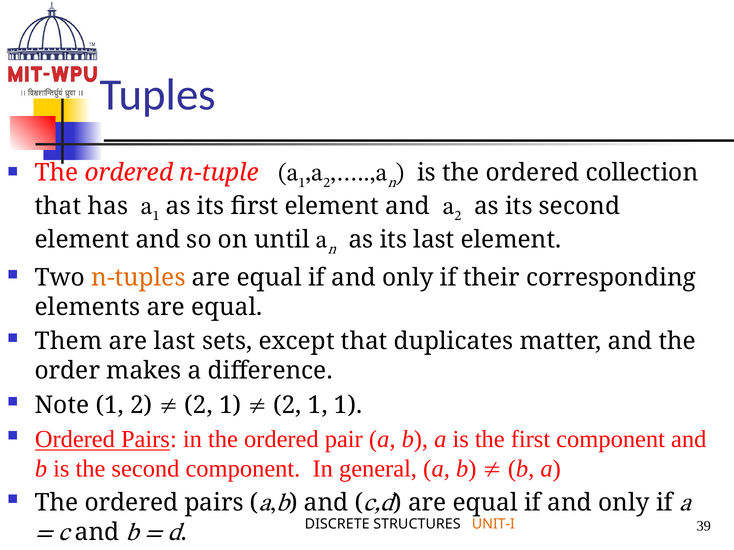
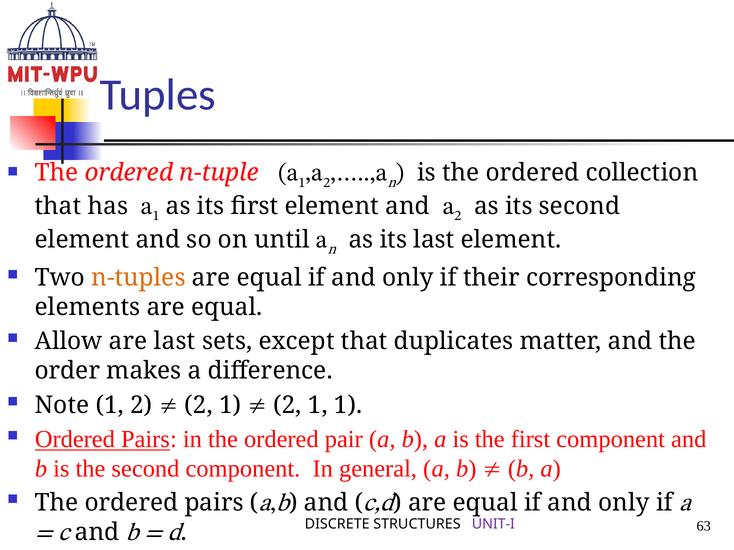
Them: Them -> Allow (69, 342)
UNIT-I colour: orange -> purple (493, 524)
39: 39 -> 63 (704, 527)
